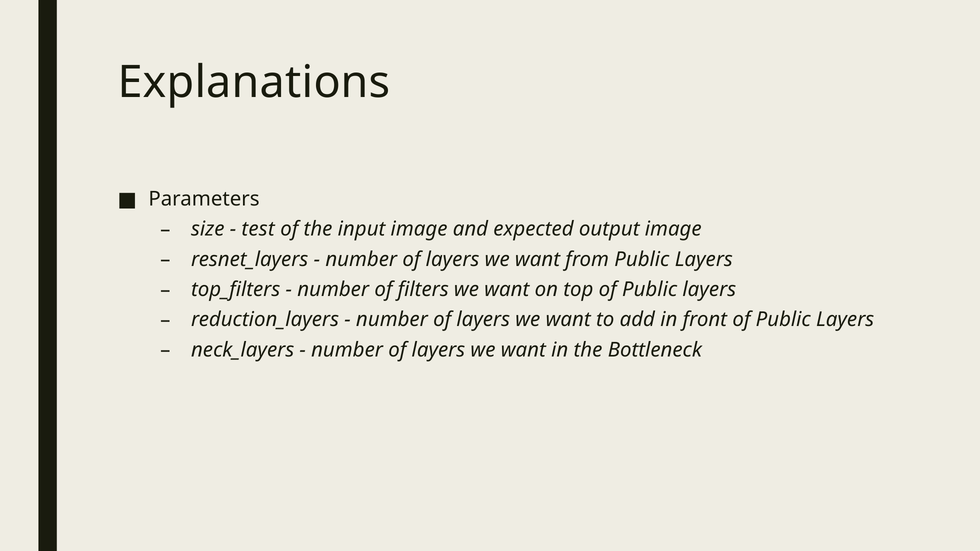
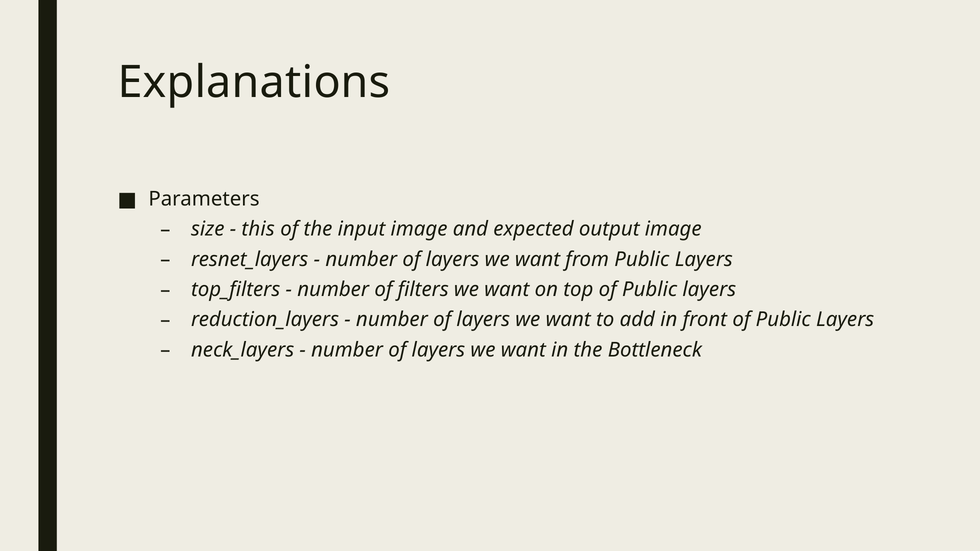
test: test -> this (258, 229)
